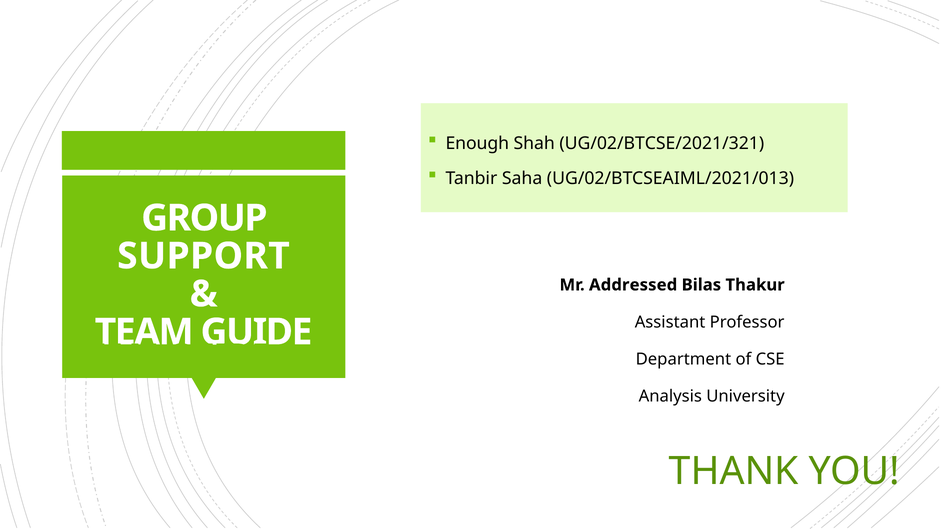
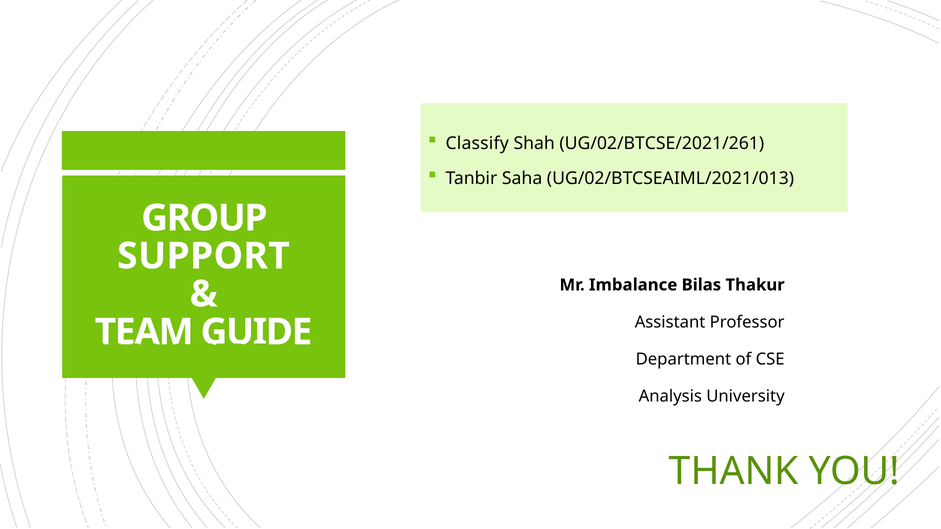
Enough: Enough -> Classify (477, 144)
UG/02/BTCSE/2021/321: UG/02/BTCSE/2021/321 -> UG/02/BTCSE/2021/261 (662, 144)
Addressed: Addressed -> Imbalance (633, 285)
